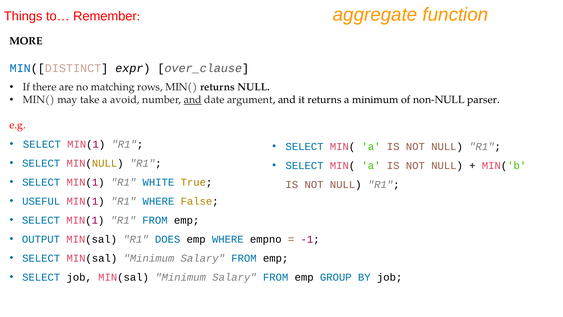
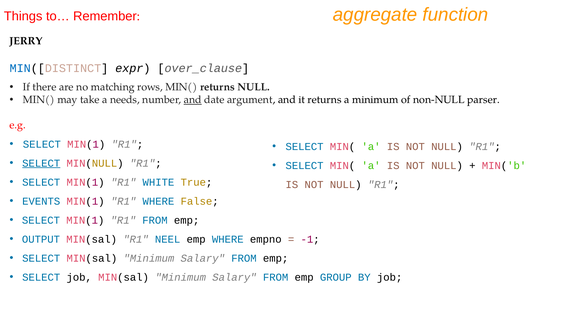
MORE: MORE -> JERRY (26, 41)
avoid: avoid -> needs (125, 100)
SELECT underline: none -> present (41, 163)
USEFUL: USEFUL -> EVENTS (41, 201)
DOES: DOES -> NEEL (168, 239)
